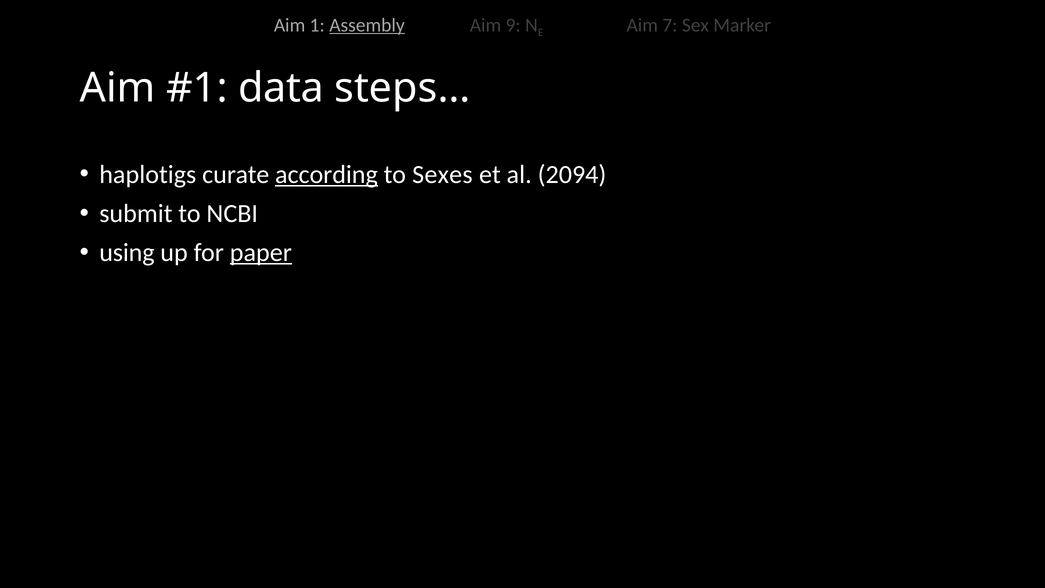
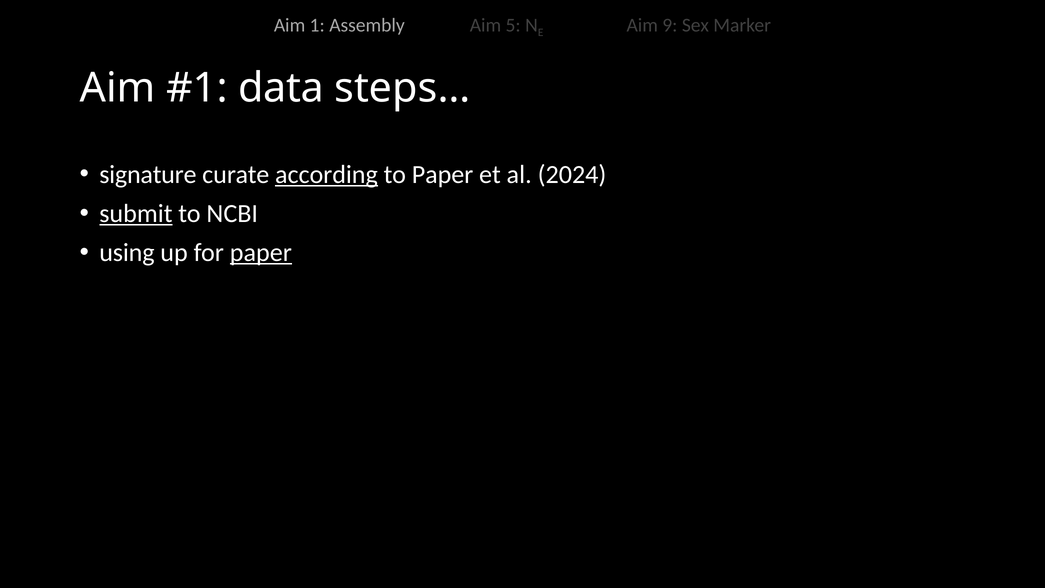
Assembly underline: present -> none (367, 25)
9: 9 -> 5 (513, 25)
7: 7 -> 9 (670, 25)
haplotigs: haplotigs -> signature (148, 174)
to Sexes: Sexes -> Paper (443, 174)
2094: 2094 -> 2024 (572, 174)
submit underline: none -> present (136, 213)
